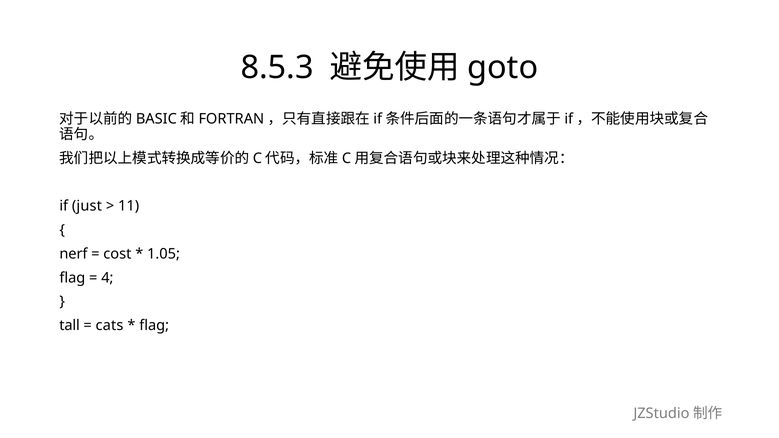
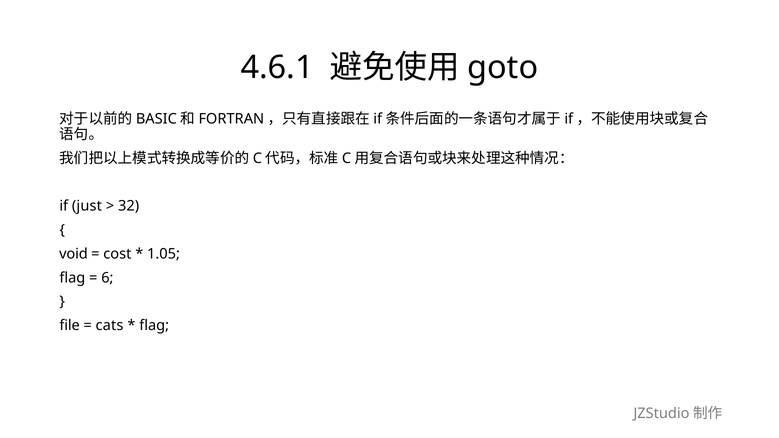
8.5.3: 8.5.3 -> 4.6.1 (277, 68)
11: 11 -> 32 (129, 206)
nerf: nerf -> void (73, 254)
4: 4 -> 6 (107, 278)
tall: tall -> file (70, 326)
